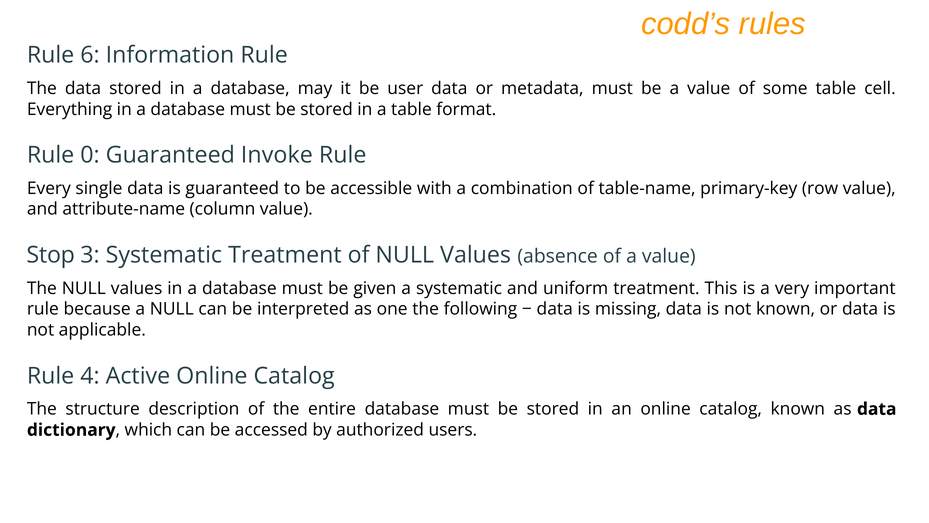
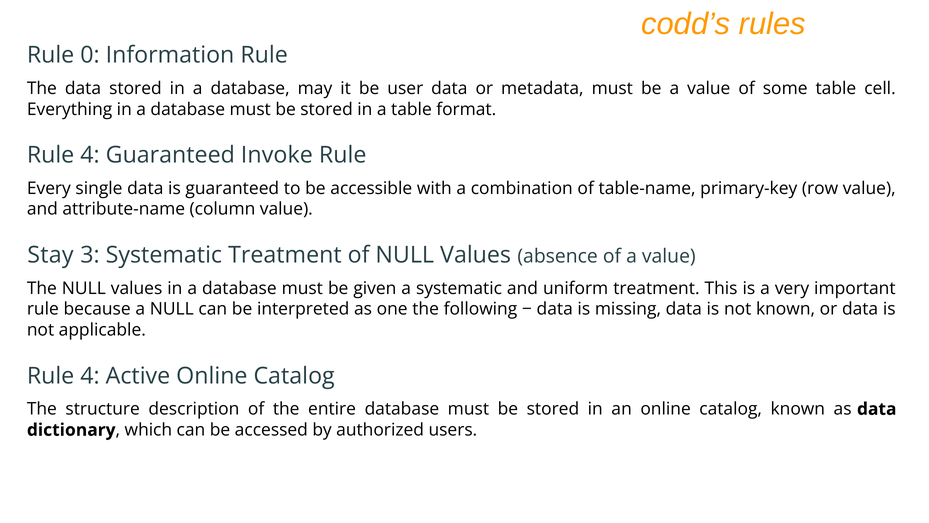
6: 6 -> 0 (90, 55)
0: 0 -> 4 (90, 155)
Stop: Stop -> Stay (50, 255)
